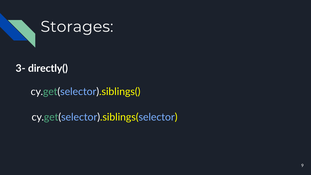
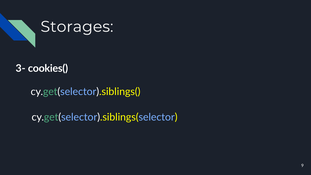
directly(: directly( -> cookies( (48, 68)
